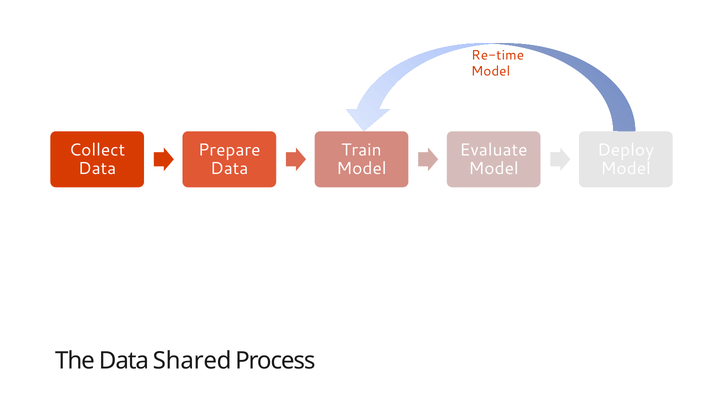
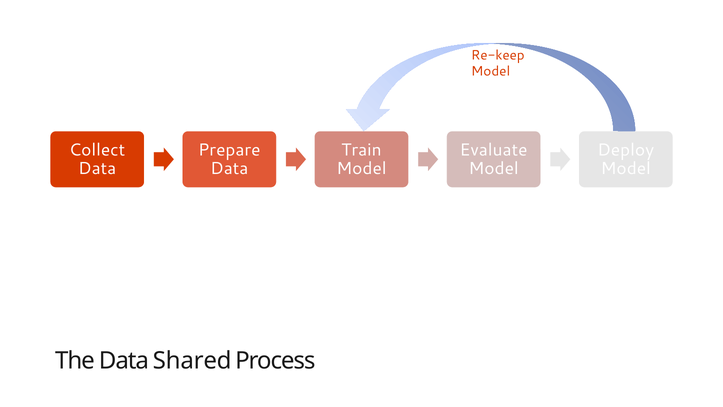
Re-time: Re-time -> Re-keep (498, 55)
